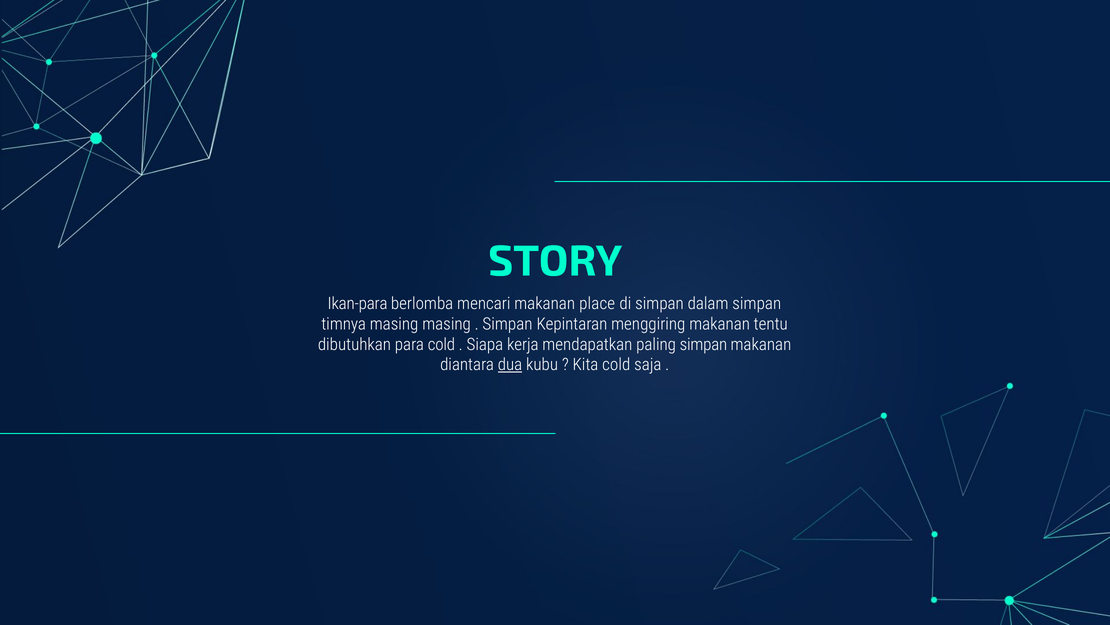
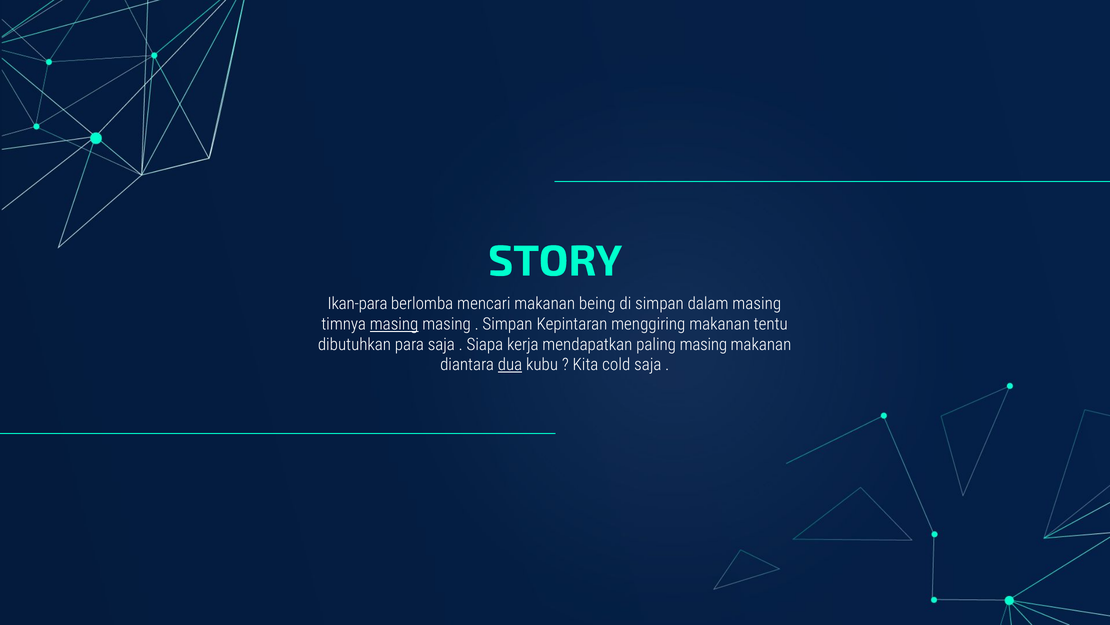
place: place -> being (597, 303)
dalam simpan: simpan -> masing (757, 303)
masing underline: none -> present (394, 324)
para cold: cold -> saja (441, 344)
paling simpan: simpan -> masing (703, 344)
